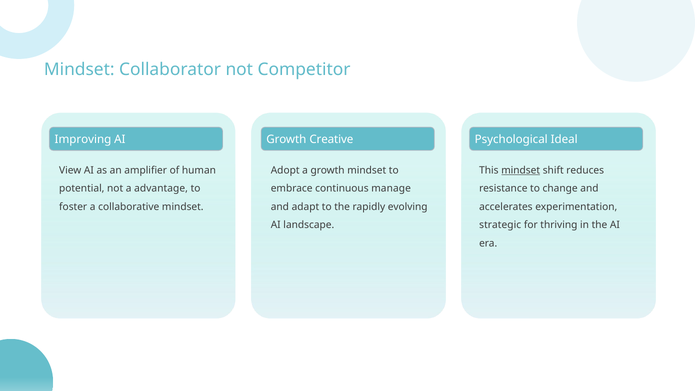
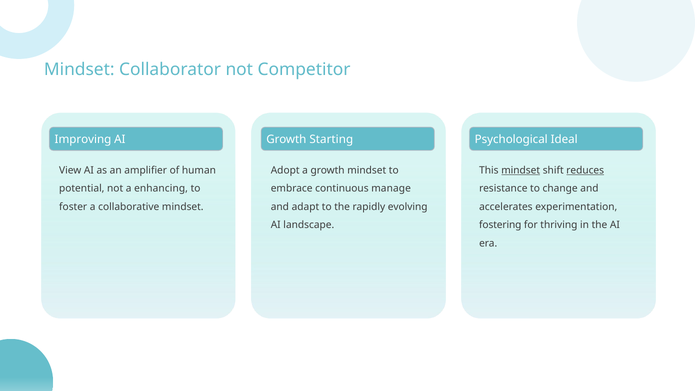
Creative: Creative -> Starting (331, 140)
reduces underline: none -> present (585, 170)
advantage: advantage -> enhancing (161, 188)
strategic: strategic -> fostering (500, 225)
